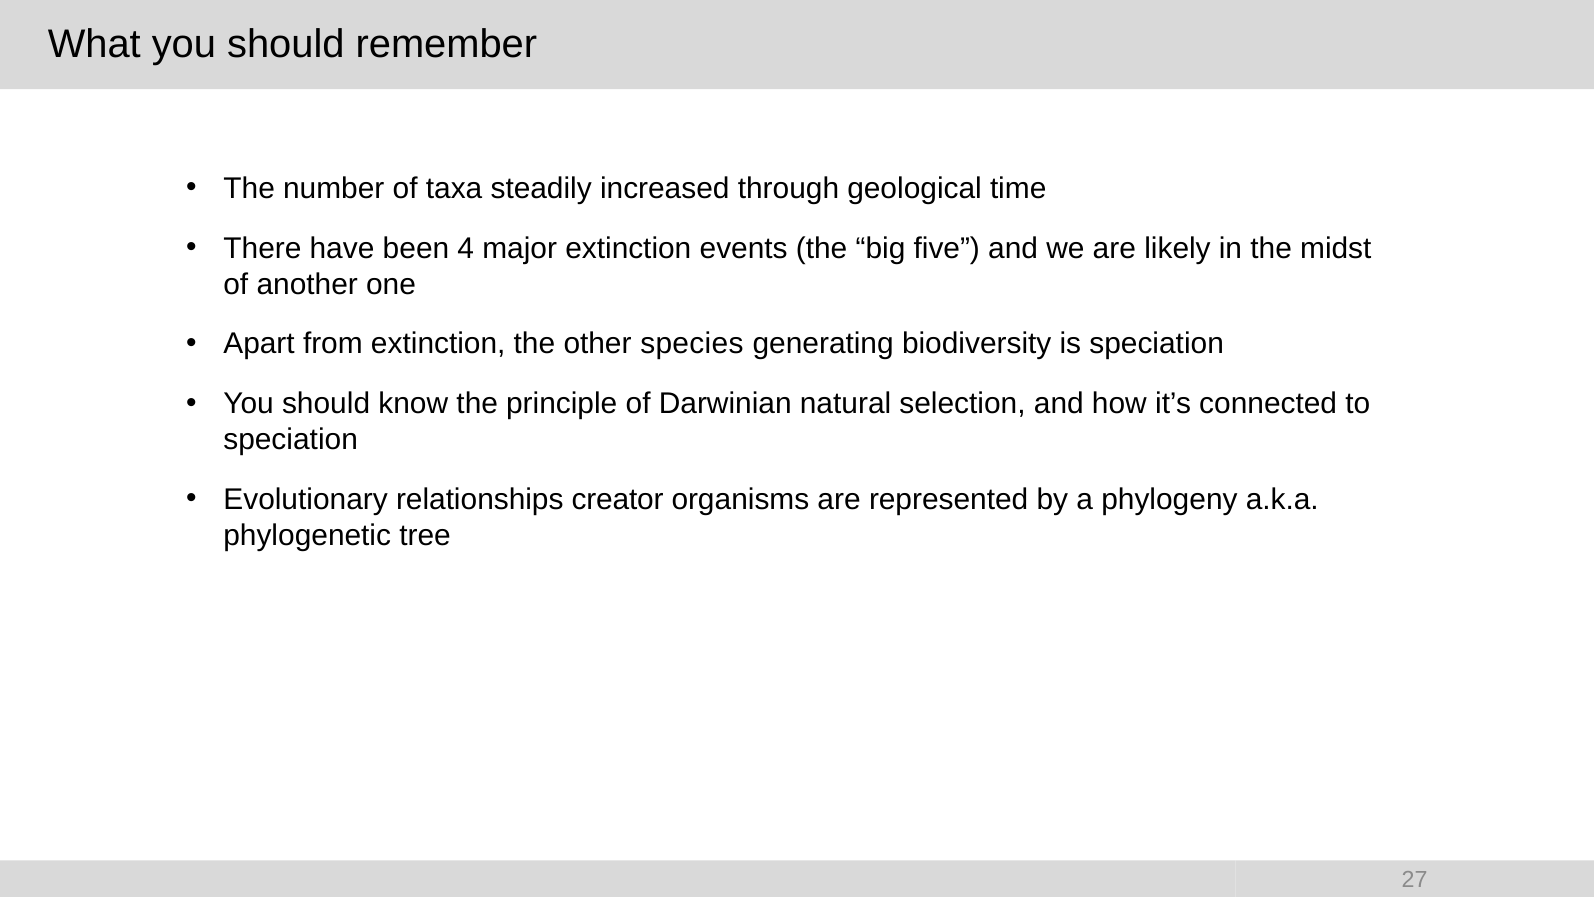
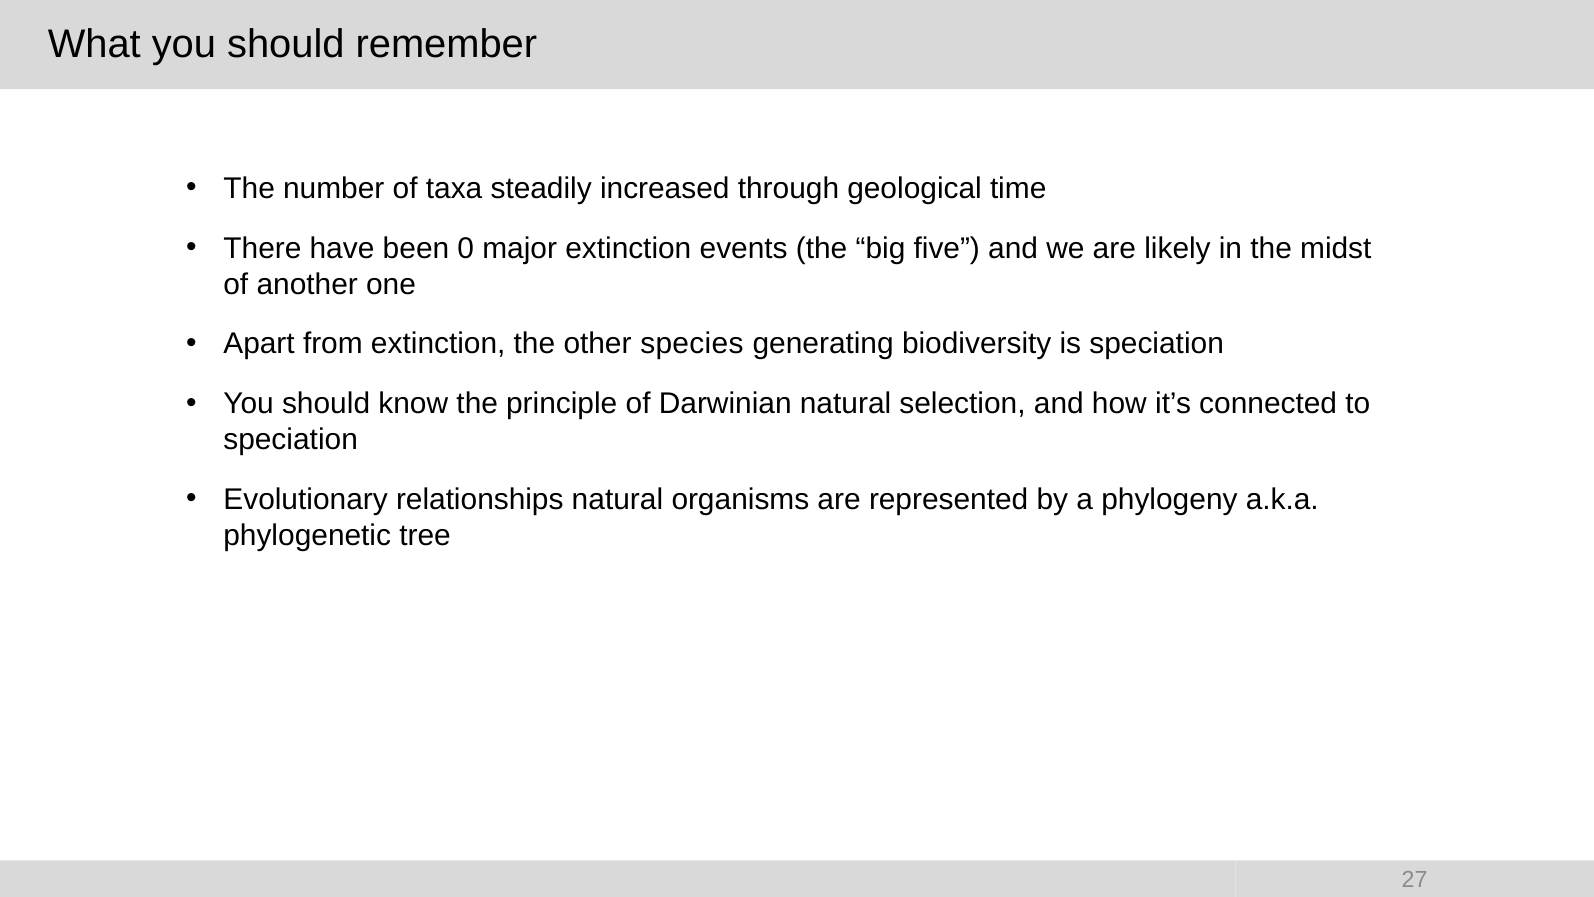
4: 4 -> 0 (466, 248)
relationships creator: creator -> natural (617, 499)
